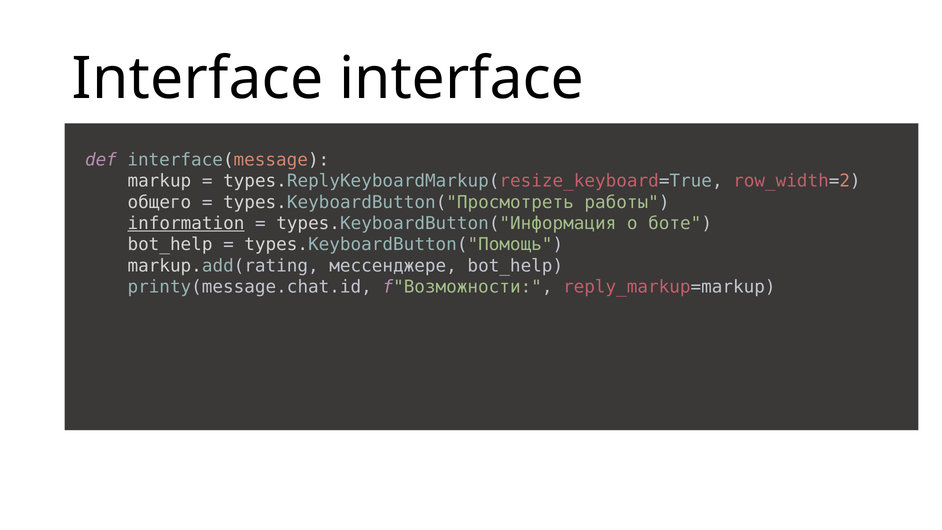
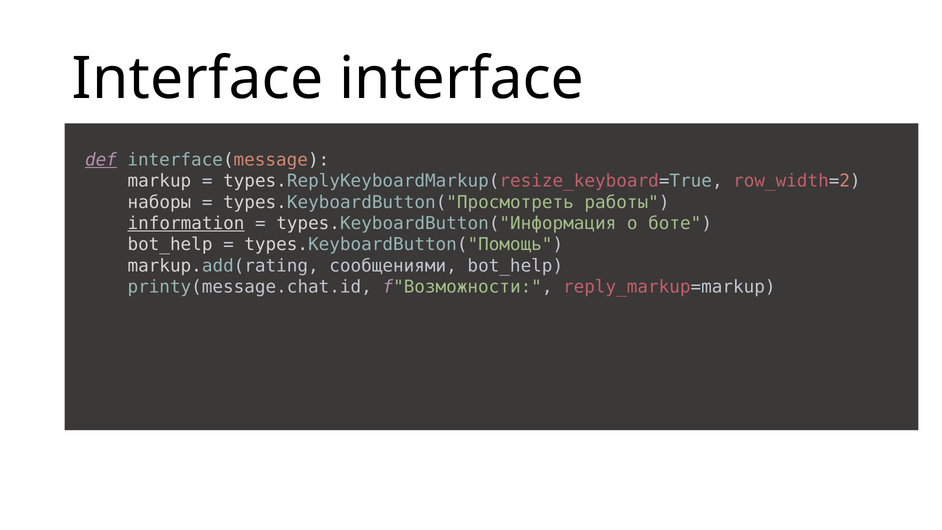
def underline: none -> present (101, 160)
общего: общего -> наборы (159, 202)
мессенджере: мессенджере -> сообщениями (393, 266)
